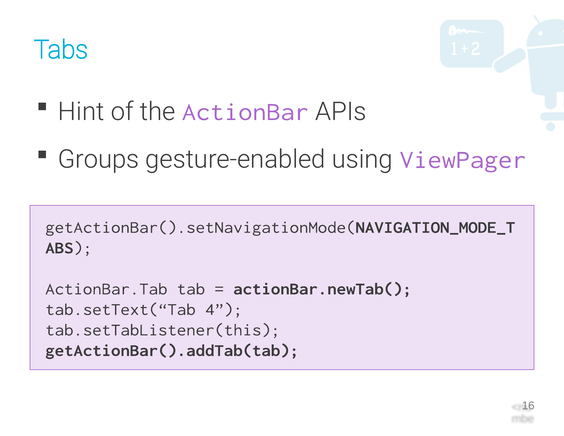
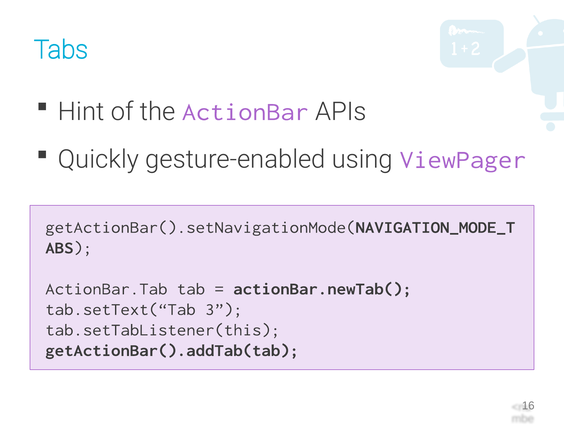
Groups: Groups -> Quickly (98, 159)
4: 4 -> 3 (224, 309)
